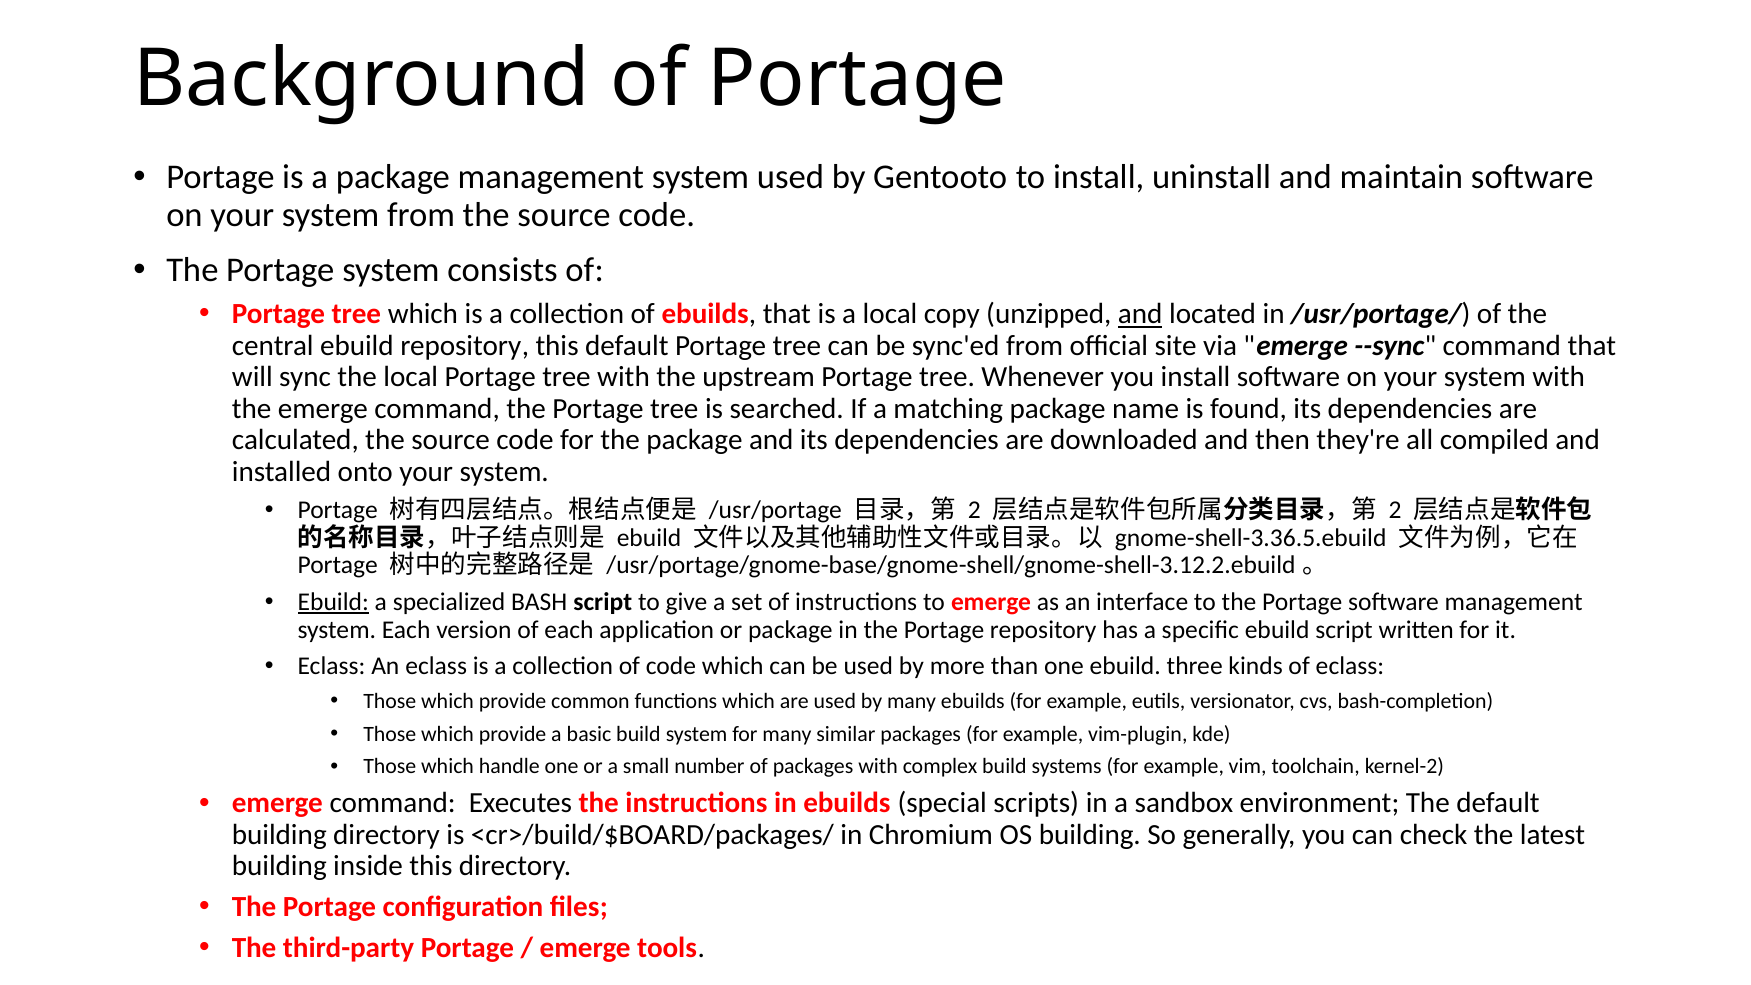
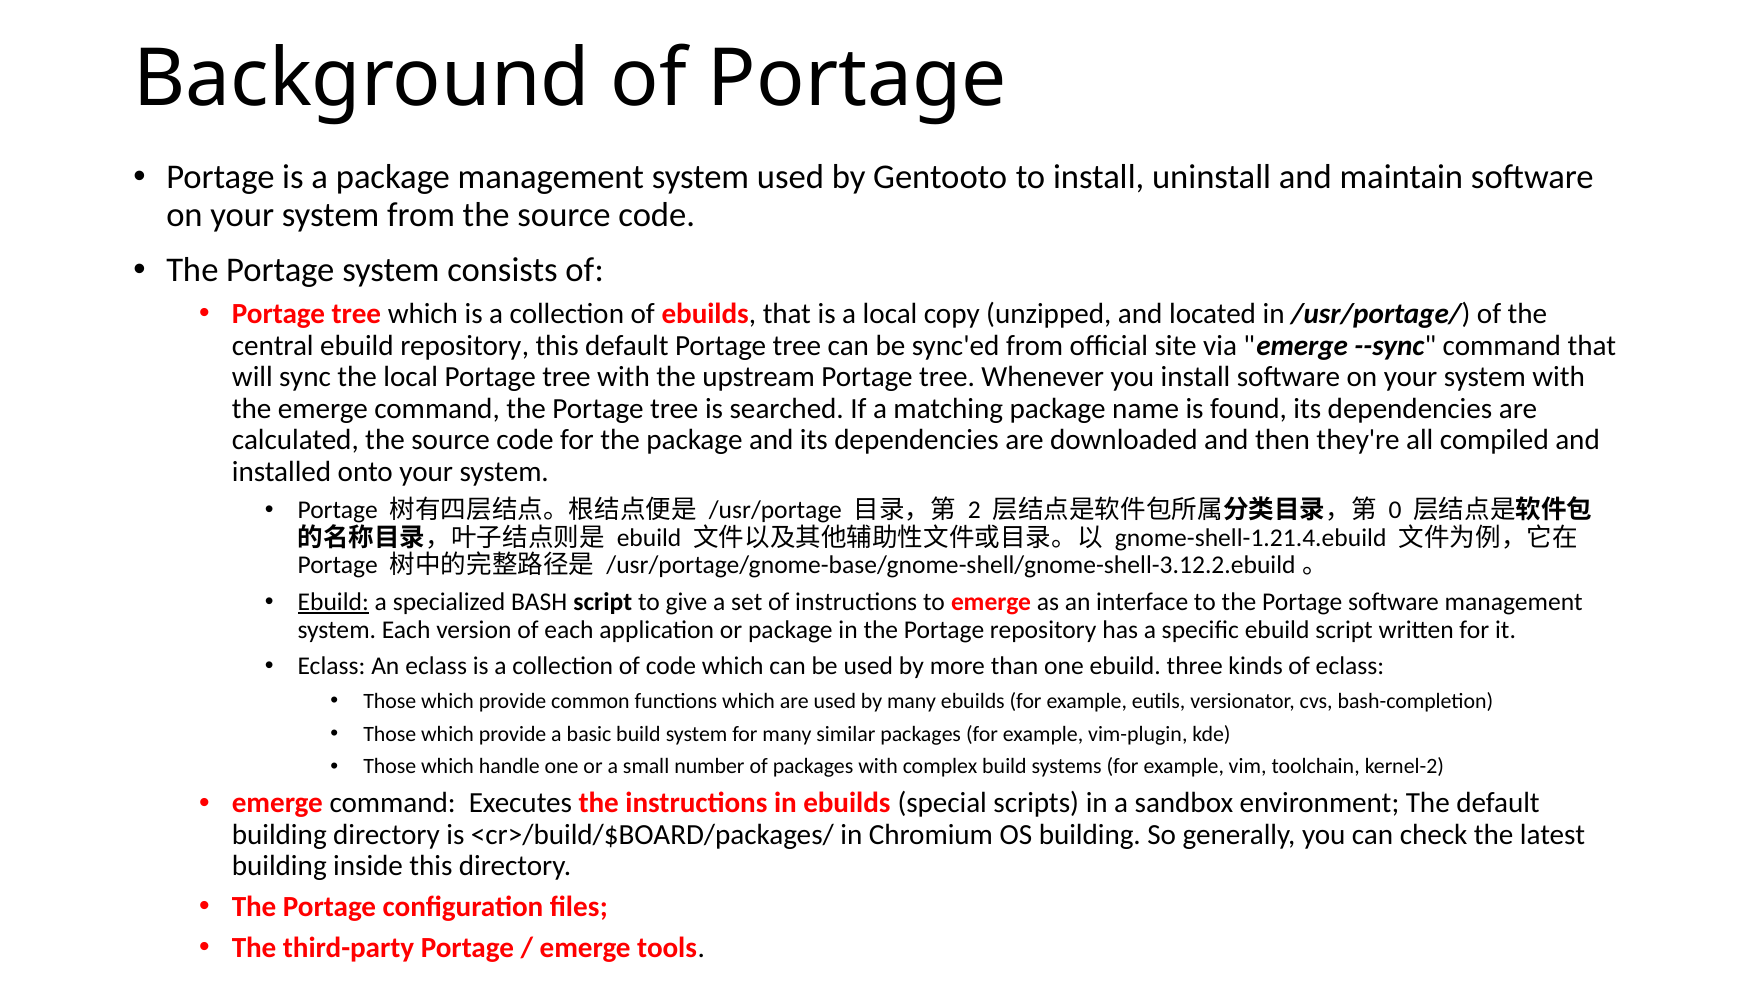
and underline: present -> none (1140, 314)
2: 2 -> 0 (1395, 510)
gnome-shell-3.36.5.ebuild: gnome-shell-3.36.5.ebuild -> gnome-shell-1.21.4.ebuild (1251, 538)
